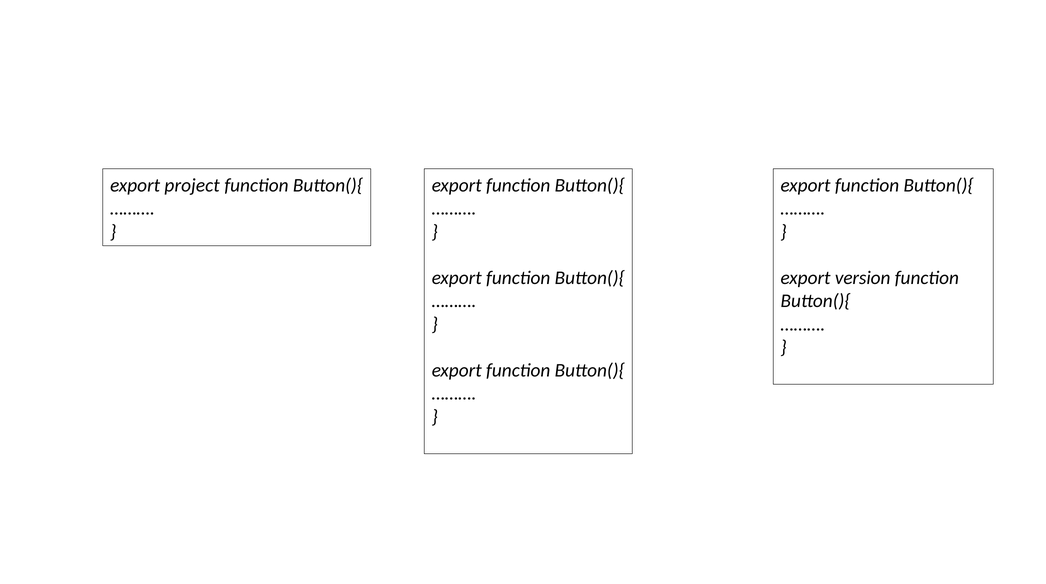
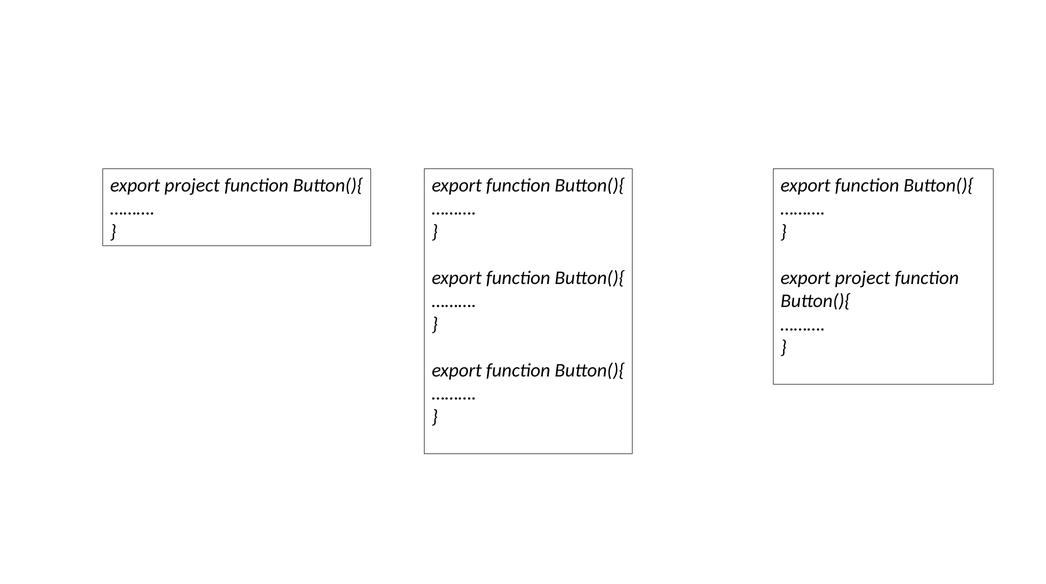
version: version -> project (863, 278)
